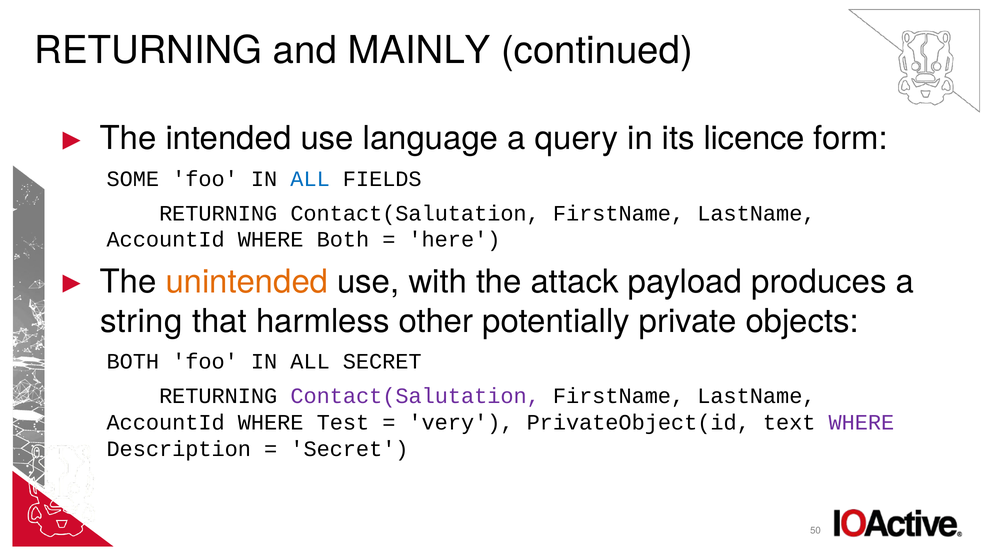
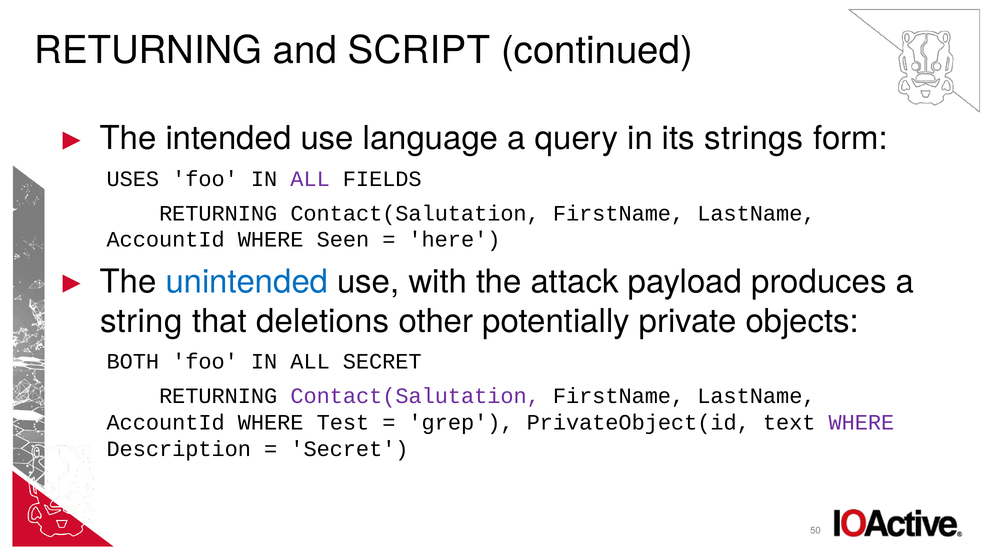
MAINLY: MAINLY -> SCRIPT (419, 50)
licence: licence -> strings (754, 138)
SOME: SOME -> USES (133, 179)
ALL colour: blue -> purple (310, 179)
WHERE Both: Both -> Seen (343, 240)
unintended colour: orange -> blue (247, 282)
harmless: harmless -> deletions (323, 321)
very: very -> grep (461, 422)
